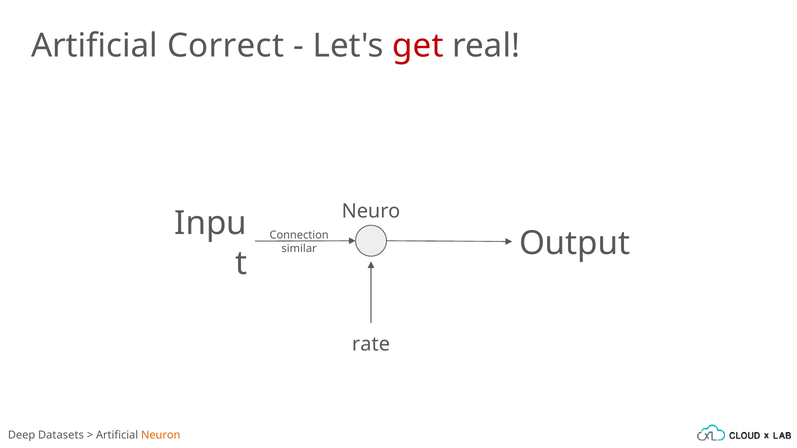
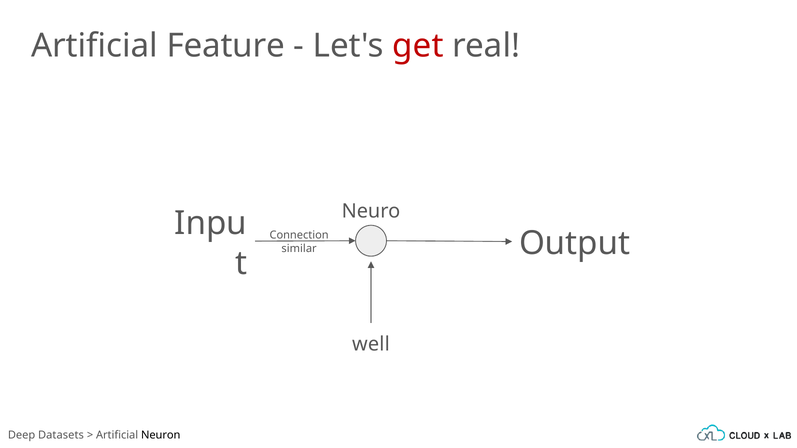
Correct: Correct -> Feature (226, 46)
rate: rate -> well (371, 344)
Neuron colour: orange -> black (161, 435)
